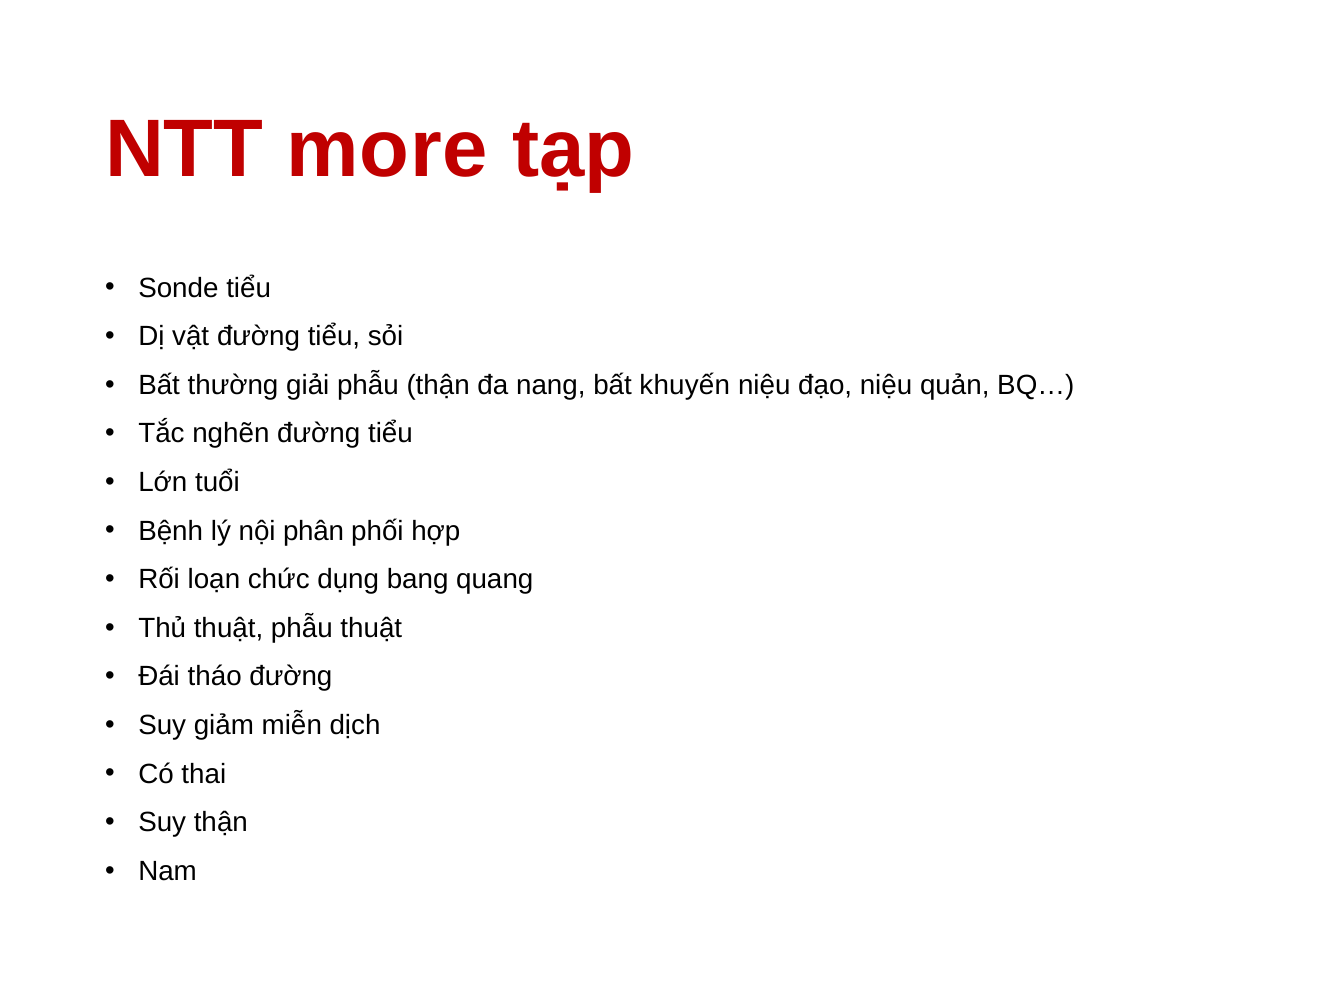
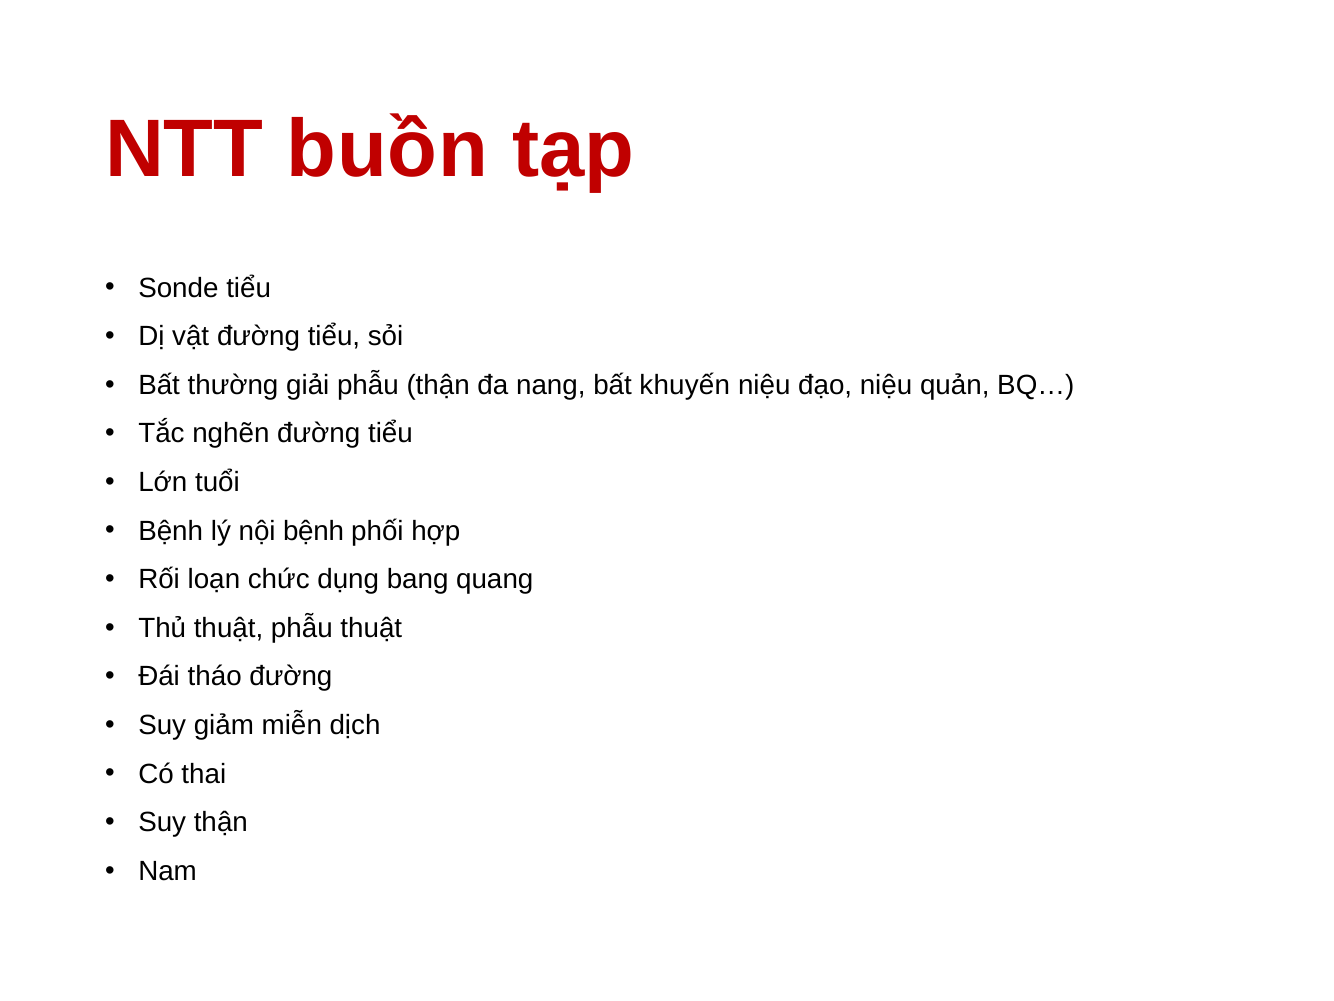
more: more -> buồn (387, 149)
nội phân: phân -> bệnh (314, 531)
